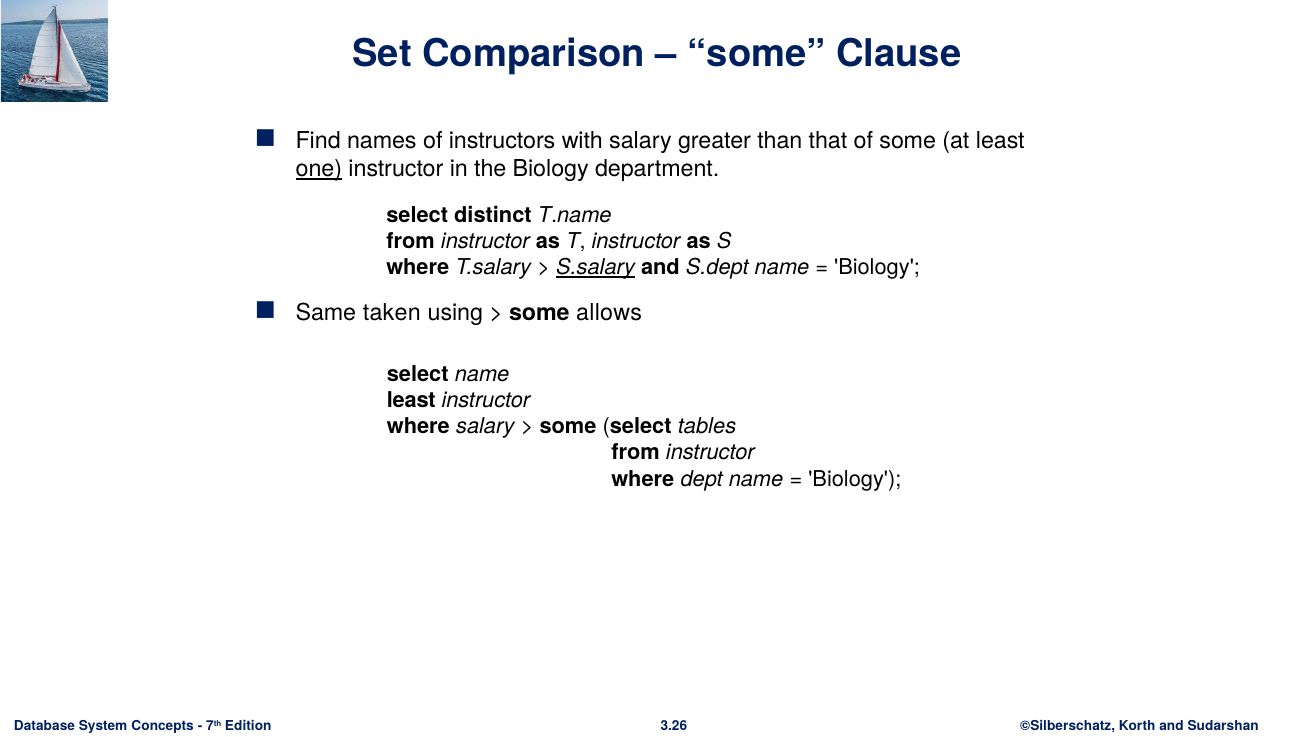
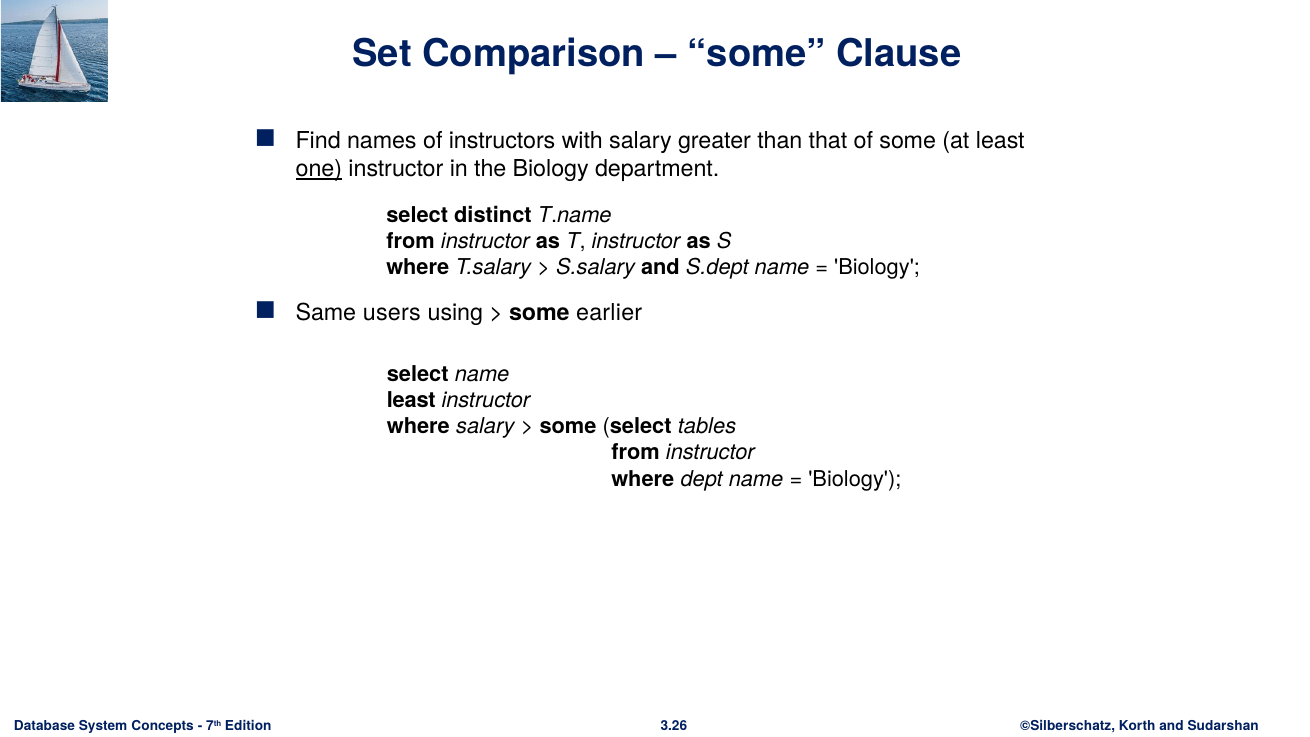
S.salary underline: present -> none (595, 267)
taken: taken -> users (392, 313)
allows: allows -> earlier (609, 313)
